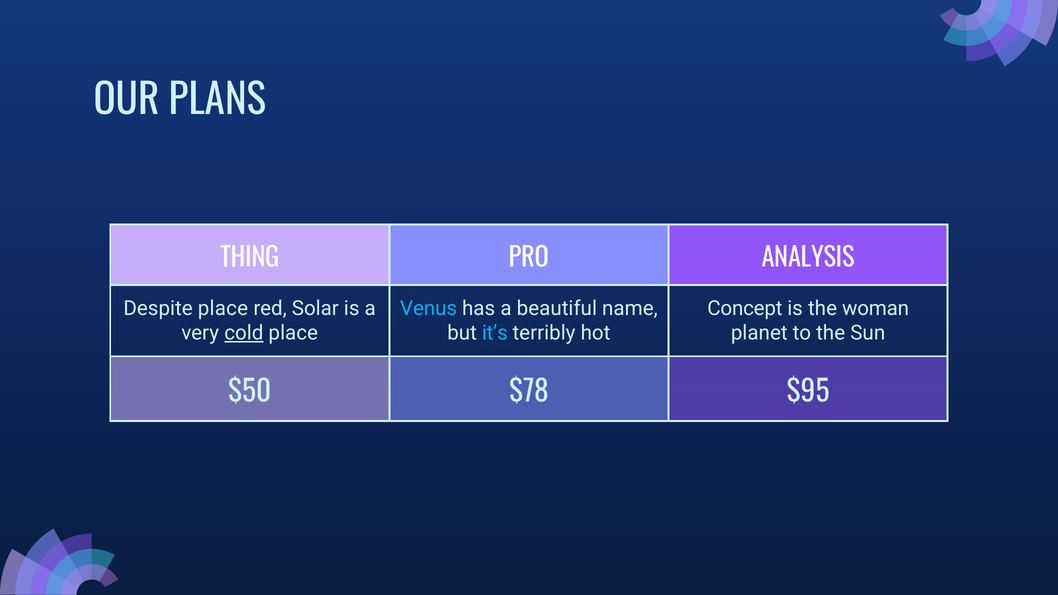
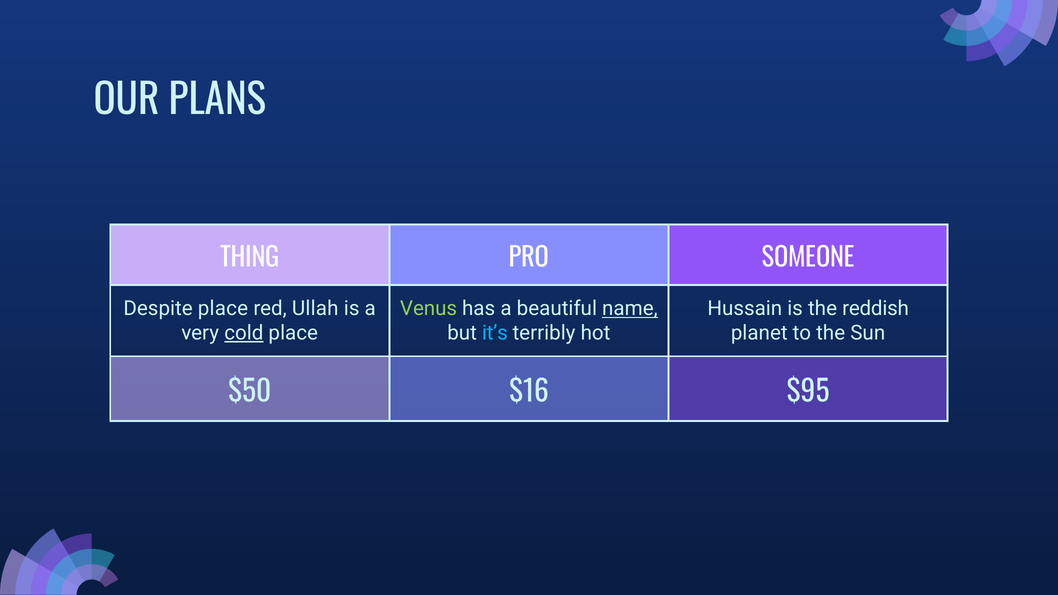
ANALYSIS: ANALYSIS -> SOMEONE (808, 258)
Solar: Solar -> Ullah (315, 309)
Venus colour: light blue -> light green (429, 309)
name underline: none -> present (630, 309)
Concept: Concept -> Hussain (745, 309)
woman: woman -> reddish (876, 309)
$78: $78 -> $16 (529, 392)
